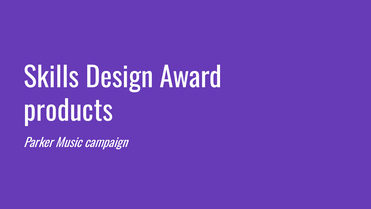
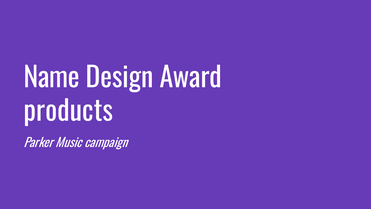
Skills: Skills -> Name (52, 78)
